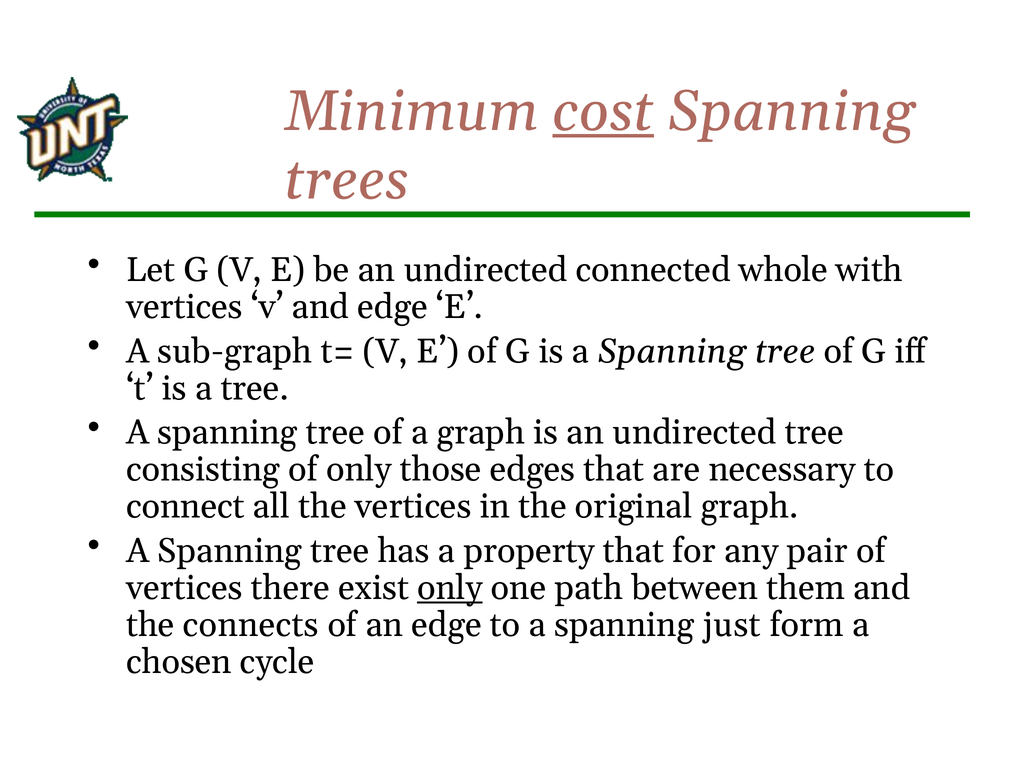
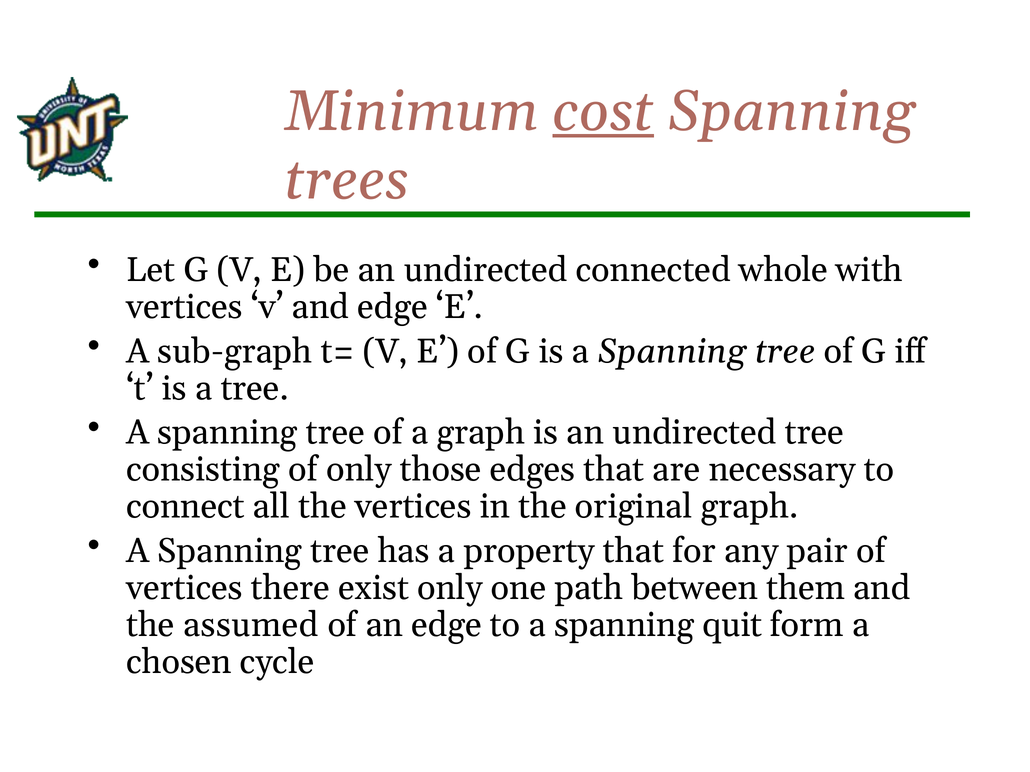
only underline: present -> none (450, 588)
connects: connects -> assumed (251, 625)
just: just -> quit (732, 625)
